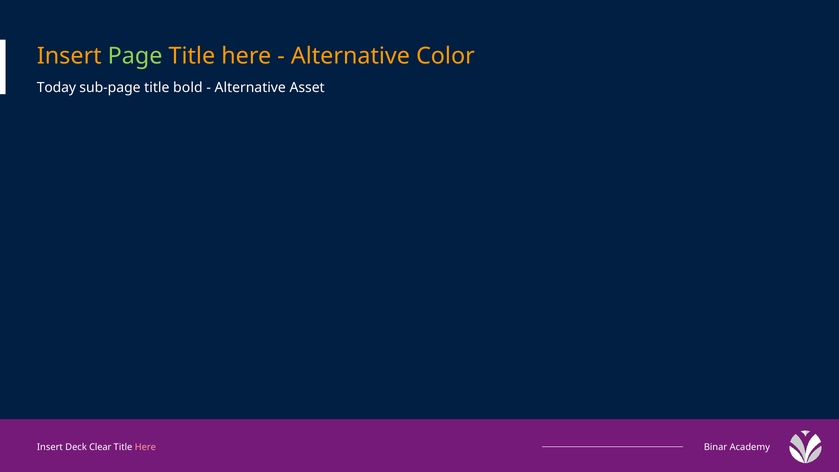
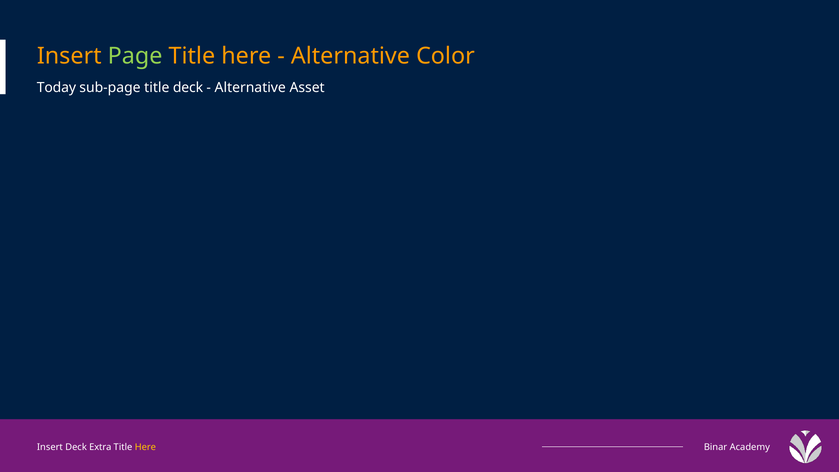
title bold: bold -> deck (188, 87)
Clear: Clear -> Extra (100, 447)
Here colour: pink -> yellow (145, 447)
